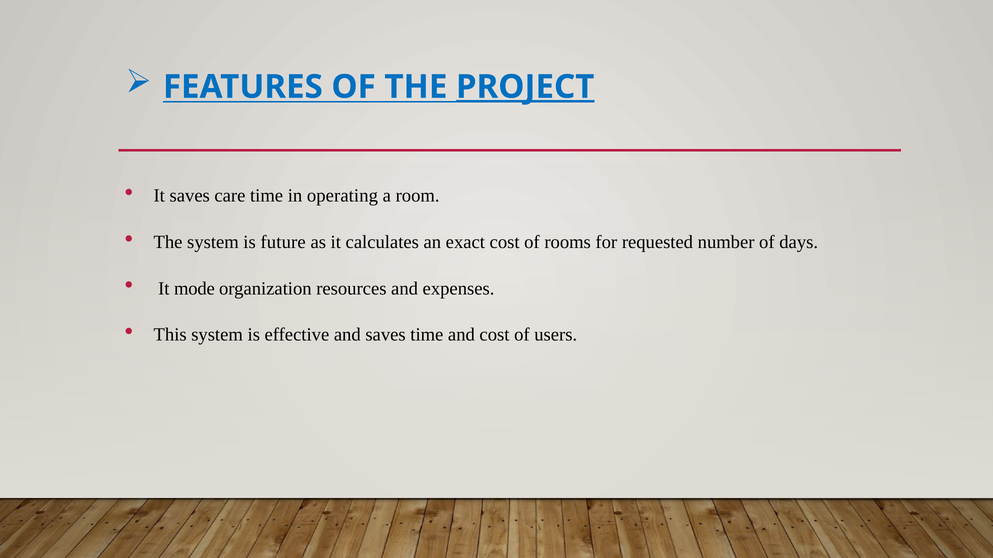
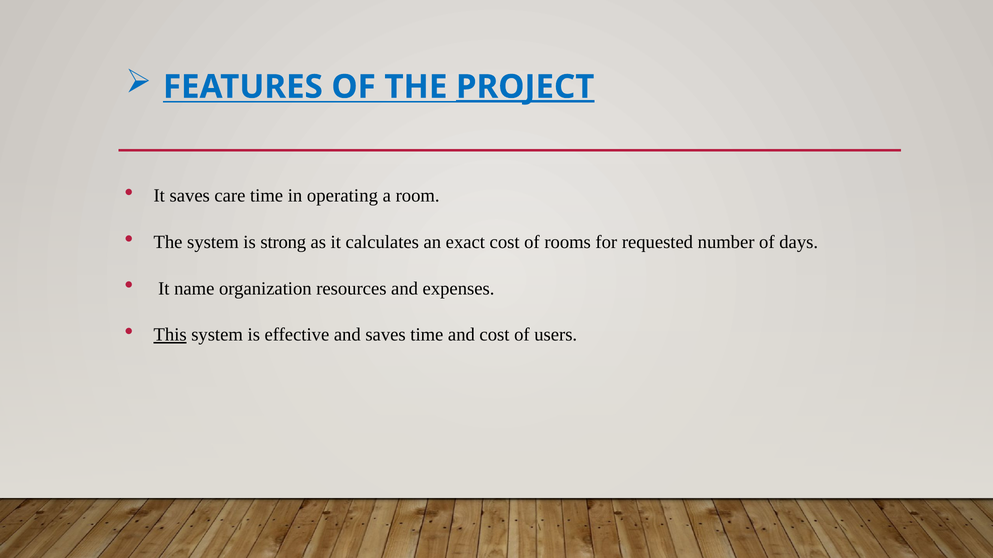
future: future -> strong (283, 242)
mode: mode -> name (194, 289)
This underline: none -> present (170, 335)
